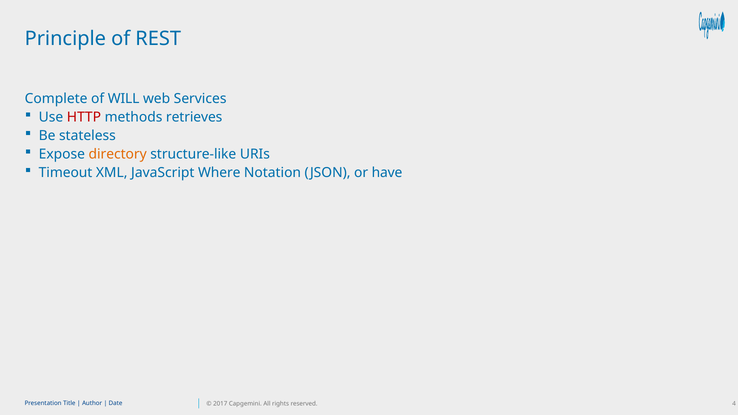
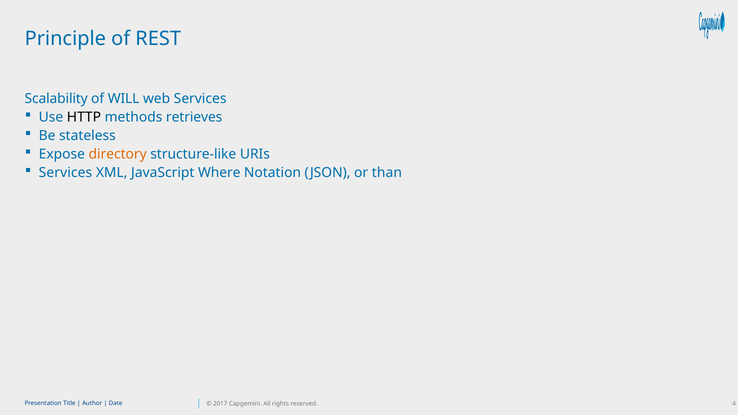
Complete: Complete -> Scalability (56, 99)
HTTP colour: red -> black (84, 117)
Timeout: Timeout -> Services (65, 173)
have: have -> than (387, 173)
